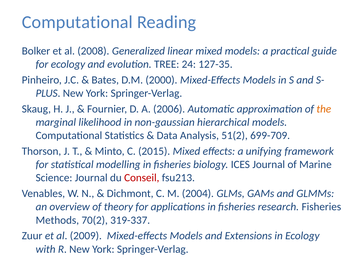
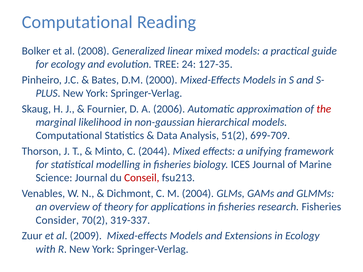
the colour: orange -> red (324, 109)
2015: 2015 -> 2044 (154, 151)
Methods: Methods -> Consider (57, 220)
